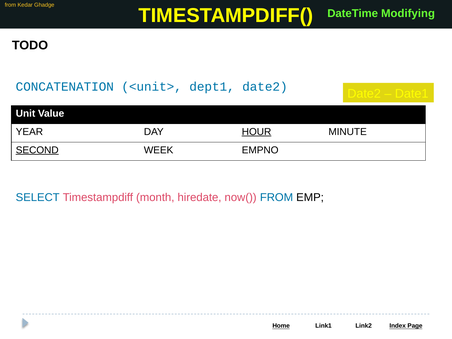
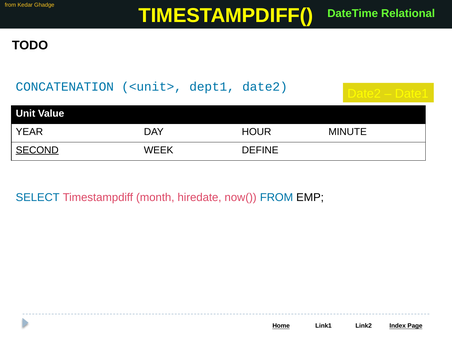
Modifying: Modifying -> Relational (408, 14)
HOUR underline: present -> none (257, 132)
EMPNO: EMPNO -> DEFINE (260, 150)
